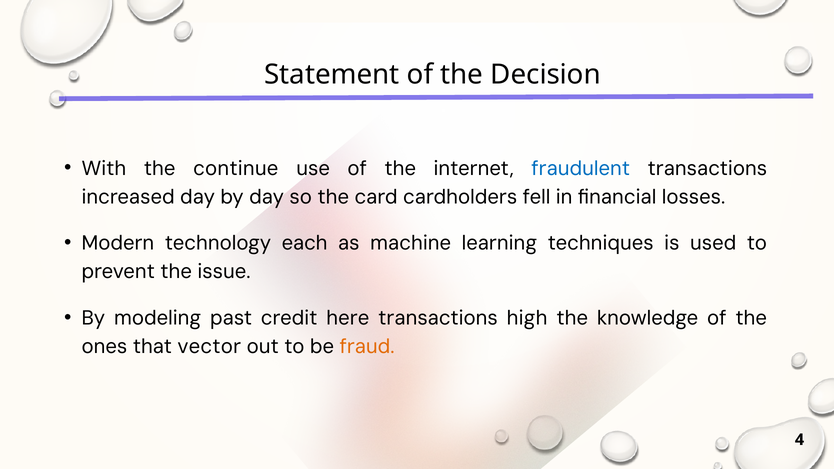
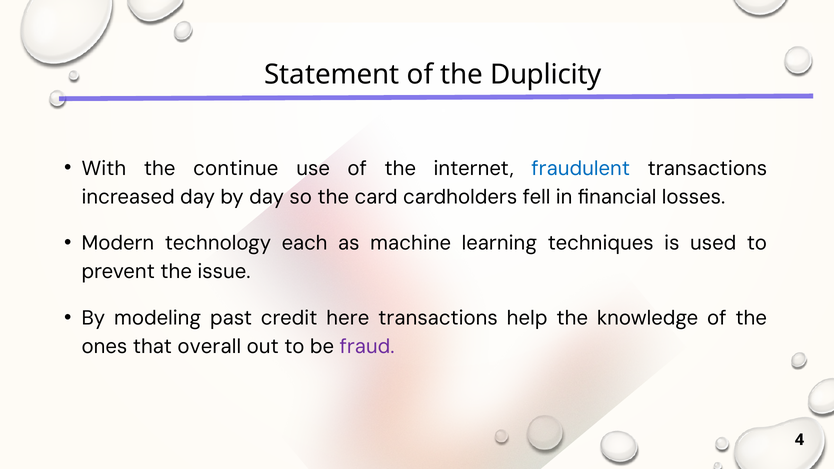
Decision: Decision -> Duplicity (546, 75)
high: high -> help (527, 318)
vector: vector -> overall (209, 347)
fraud colour: orange -> purple (367, 347)
